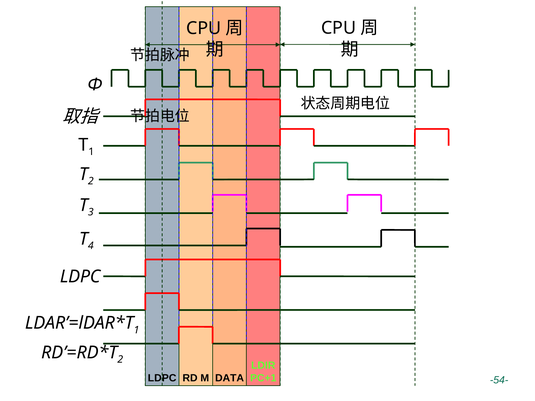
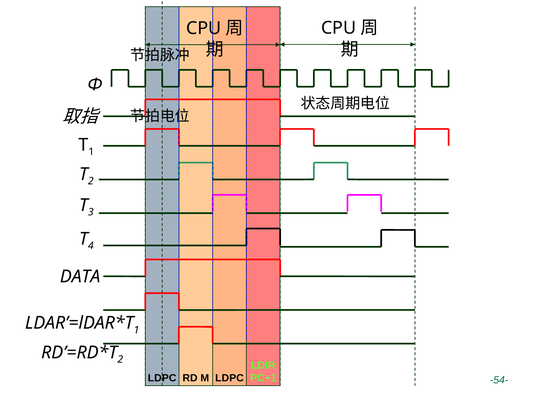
LDPC: LDPC -> DATA (80, 277)
M DATA: DATA -> LDPC (229, 378)
